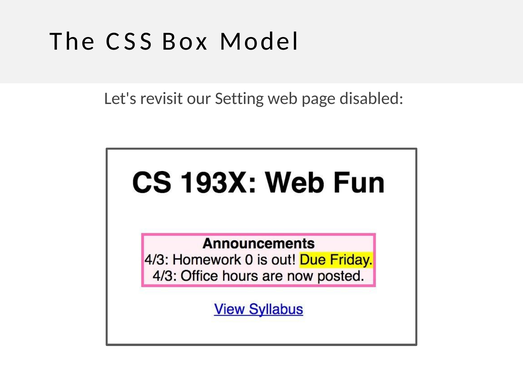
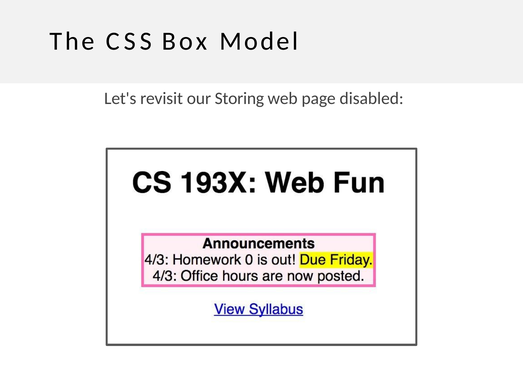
Setting: Setting -> Storing (239, 98)
